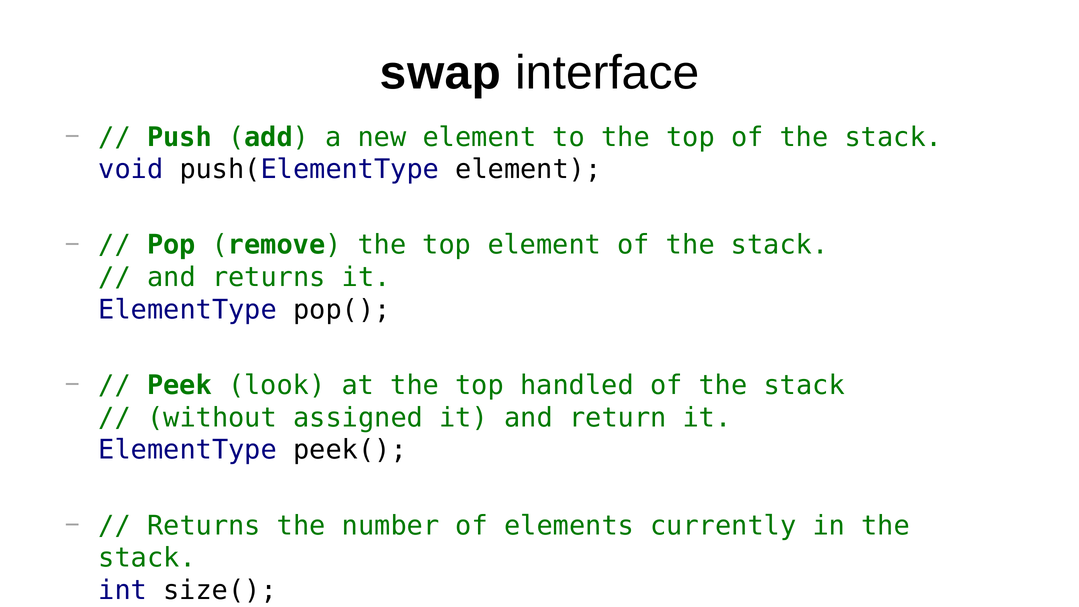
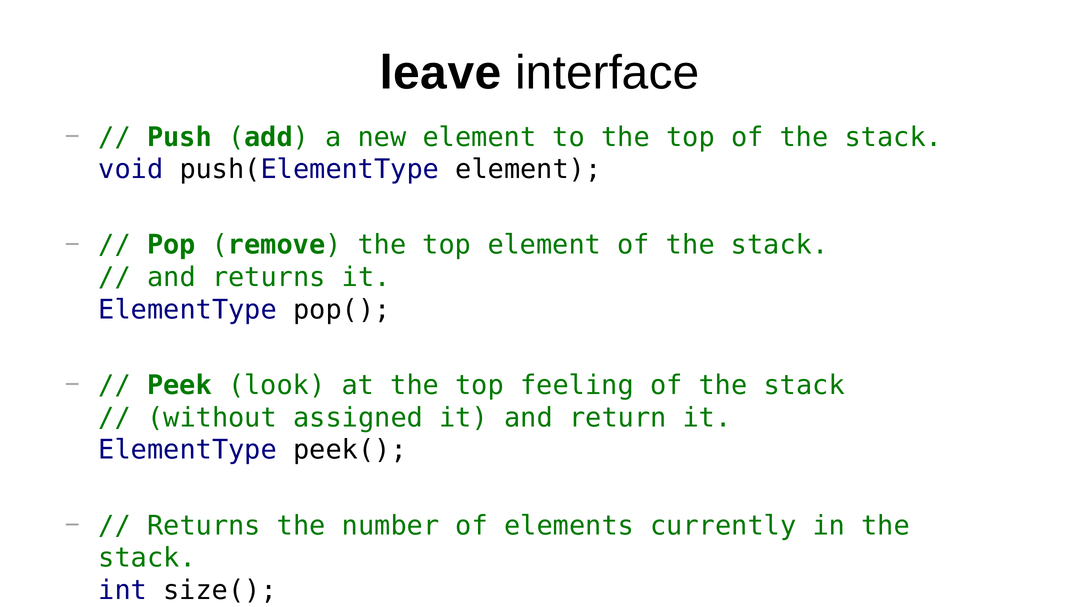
swap: swap -> leave (441, 73)
handled: handled -> feeling (577, 385)
